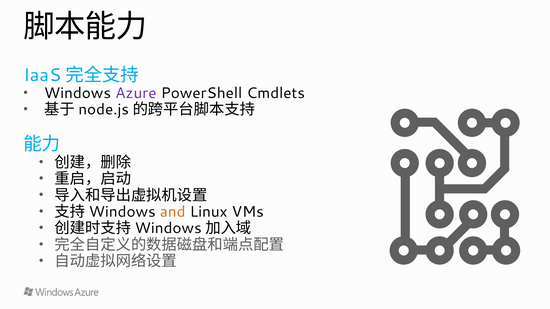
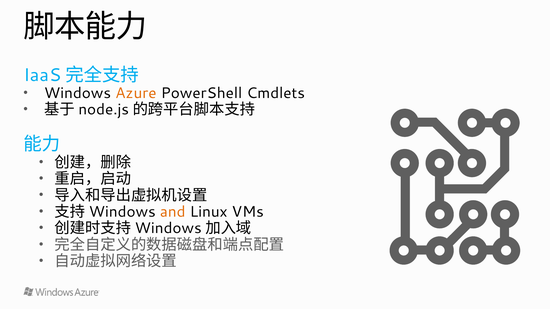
Azure colour: purple -> orange (136, 93)
